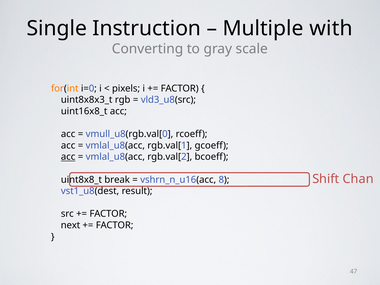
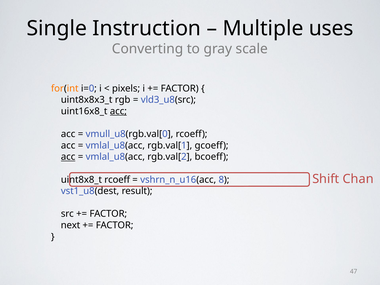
with: with -> uses (331, 28)
acc underline: none -> present (118, 111)
uint8x8_t break: break -> rcoeff (117, 180)
